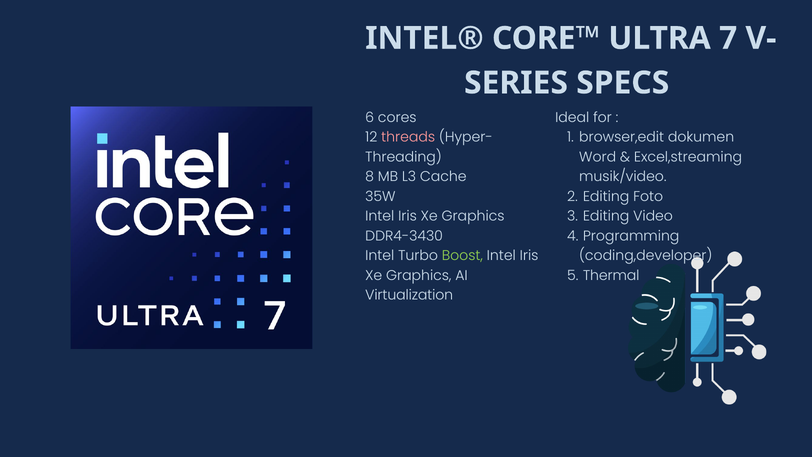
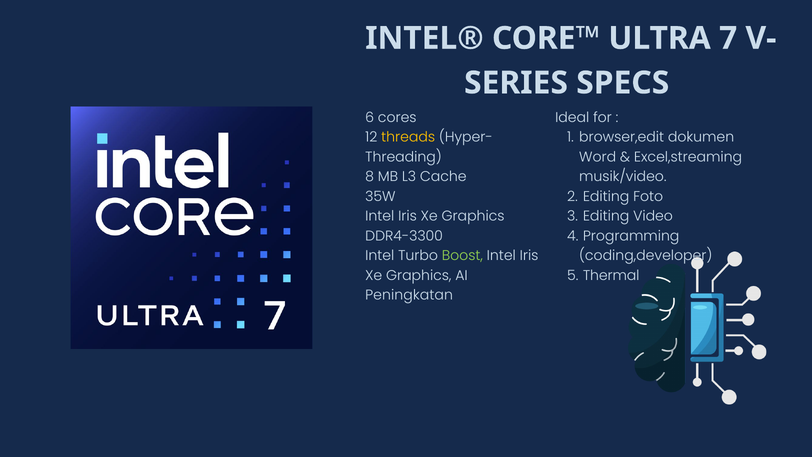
threads colour: pink -> yellow (408, 137)
DDR4-3430: DDR4-3430 -> DDR4-3300 (404, 236)
Virtualization: Virtualization -> Peningkatan (409, 295)
